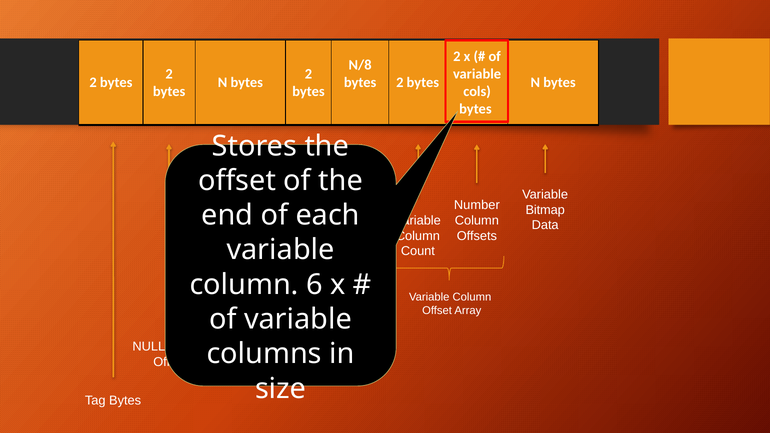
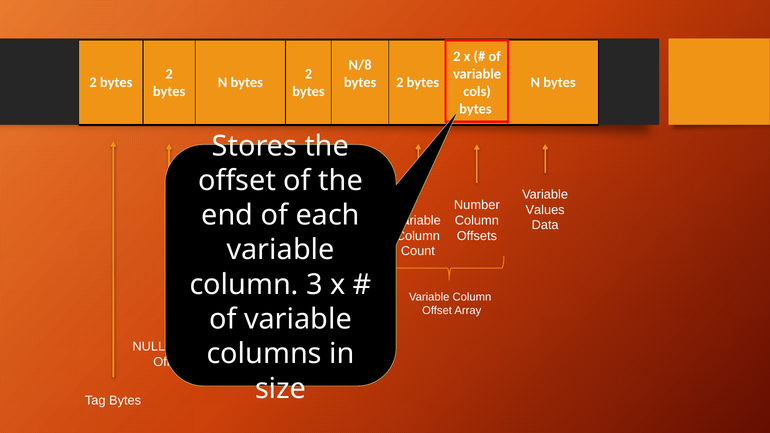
Bitmap: Bitmap -> Values (545, 210)
6: 6 -> 3 (314, 285)
